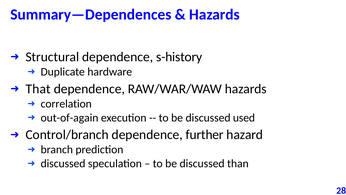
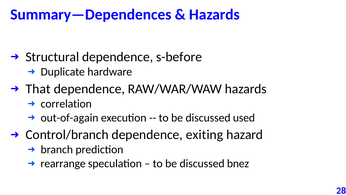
s-history: s-history -> s-before (179, 57)
further: further -> exiting (205, 135)
discussed: discussed -> rearrange (63, 163)
than: than -> bnez (238, 163)
